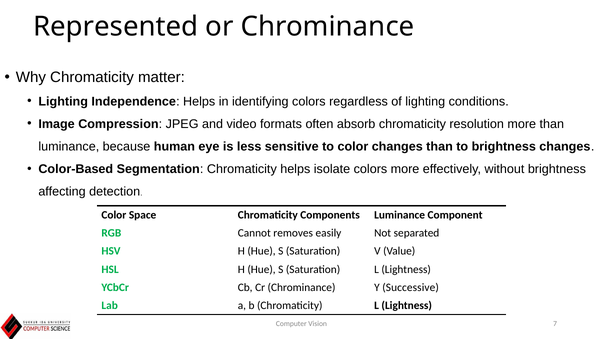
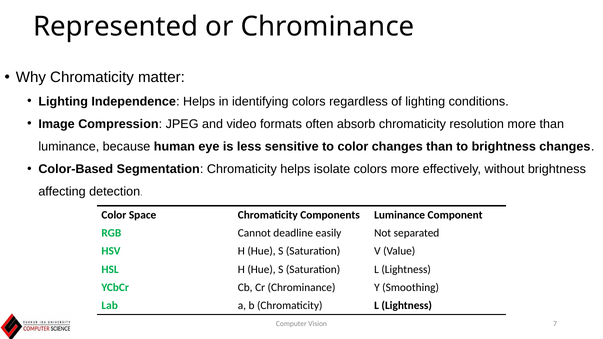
removes: removes -> deadline (293, 233)
Successive: Successive -> Smoothing (411, 288)
